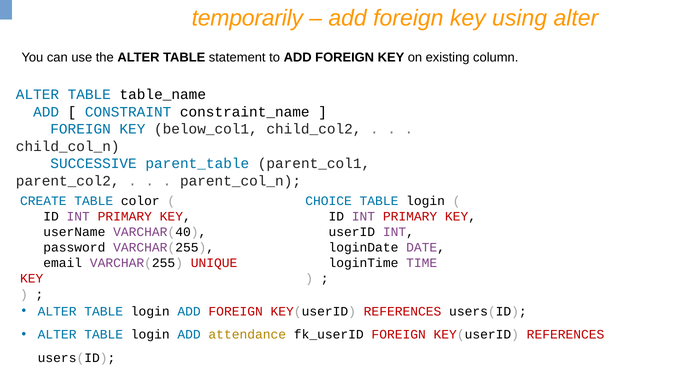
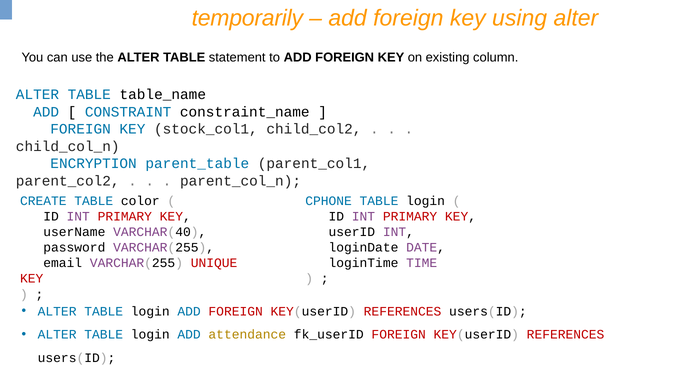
below_col1: below_col1 -> stock_col1 (206, 129)
SUCCESSIVE: SUCCESSIVE -> ENCRYPTION (94, 164)
CHOICE: CHOICE -> CPHONE (329, 201)
